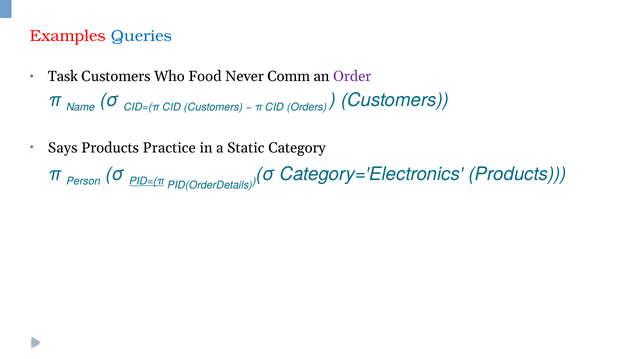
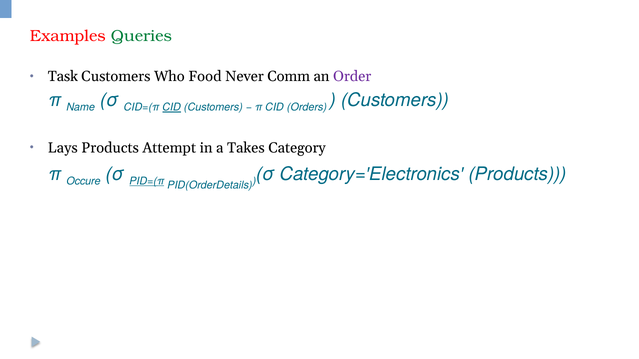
Queries colour: blue -> green (141, 36)
CID underline: none -> present (172, 107)
Says: Says -> Lays (63, 148)
Practice: Practice -> Attempt (169, 148)
Static: Static -> Takes (246, 148)
Person: Person -> Occure (83, 181)
